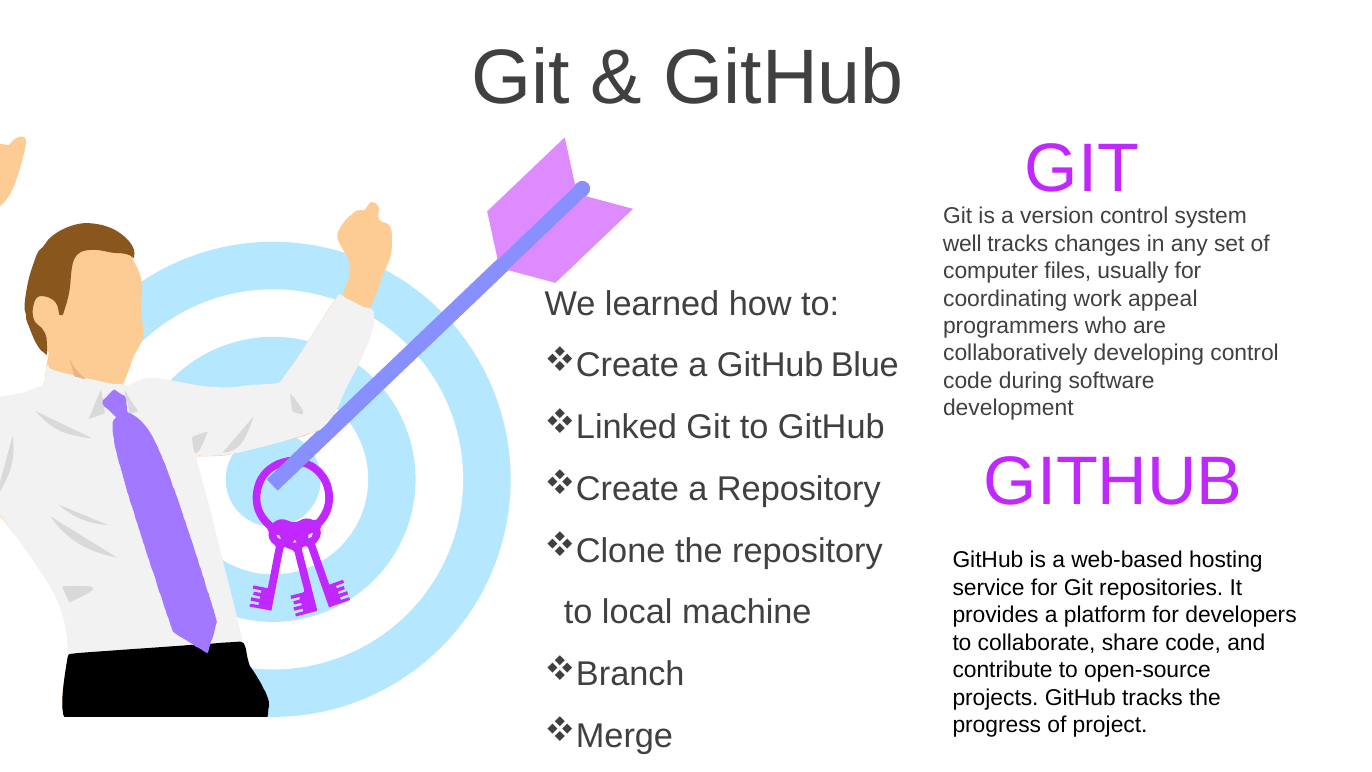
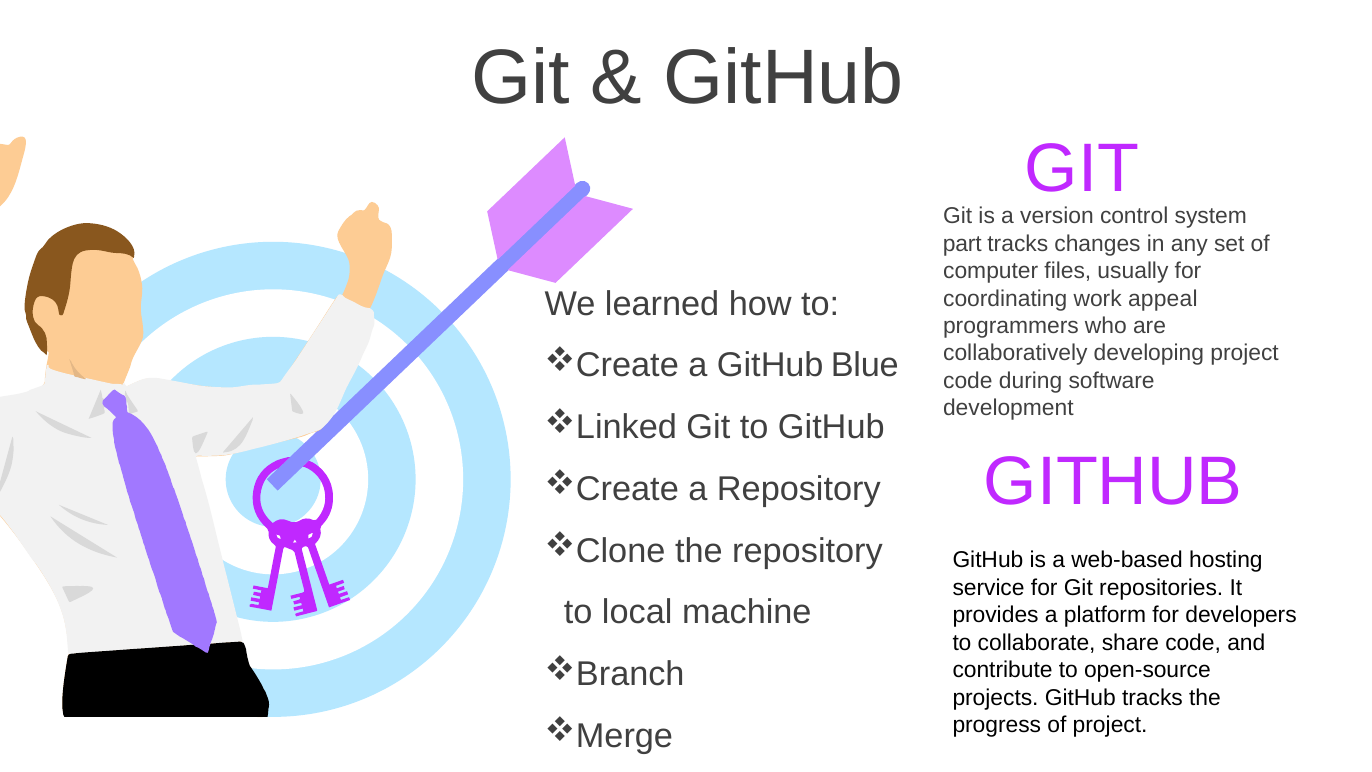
well: well -> part (962, 244)
developing control: control -> project (1245, 353)
